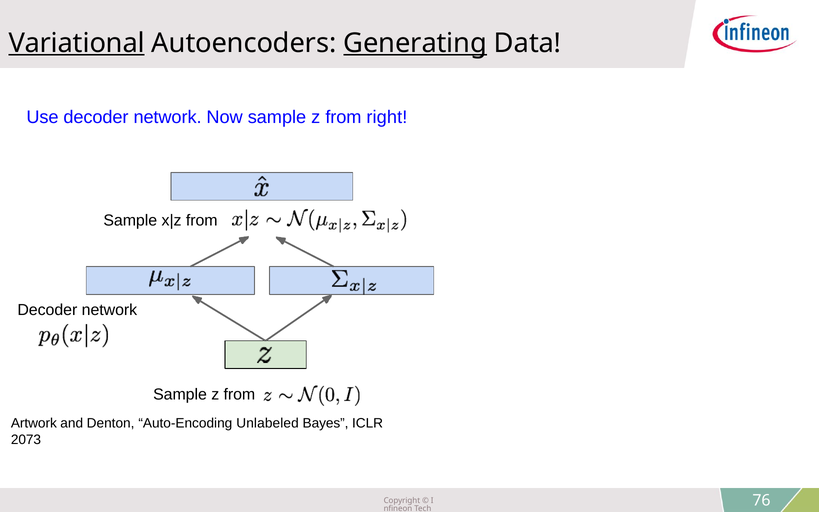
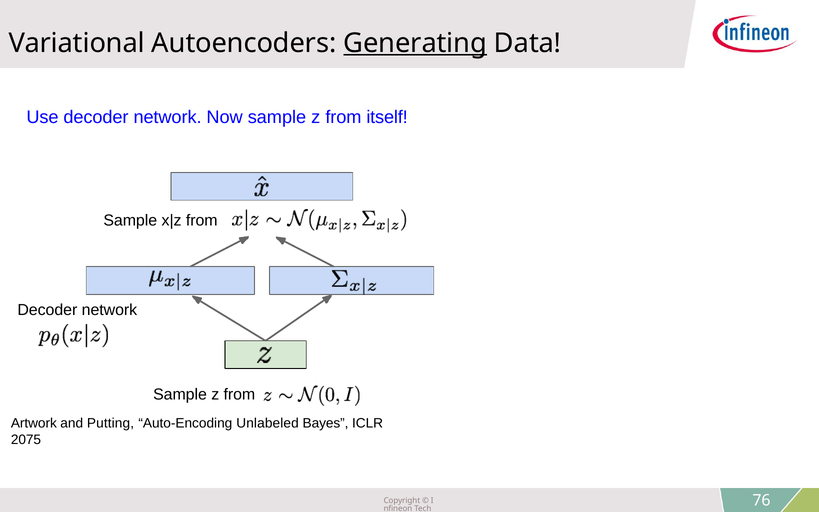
Variational underline: present -> none (77, 43)
right: right -> itself (387, 117)
Denton: Denton -> Putting (111, 423)
2073: 2073 -> 2075 (26, 440)
